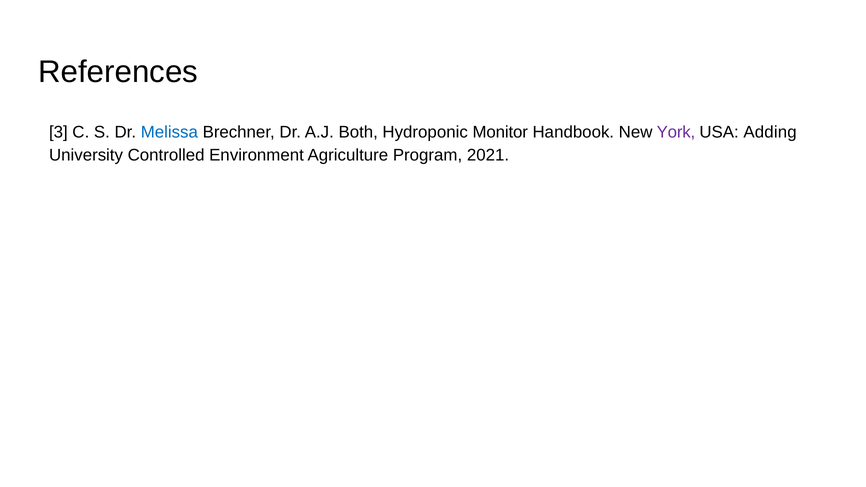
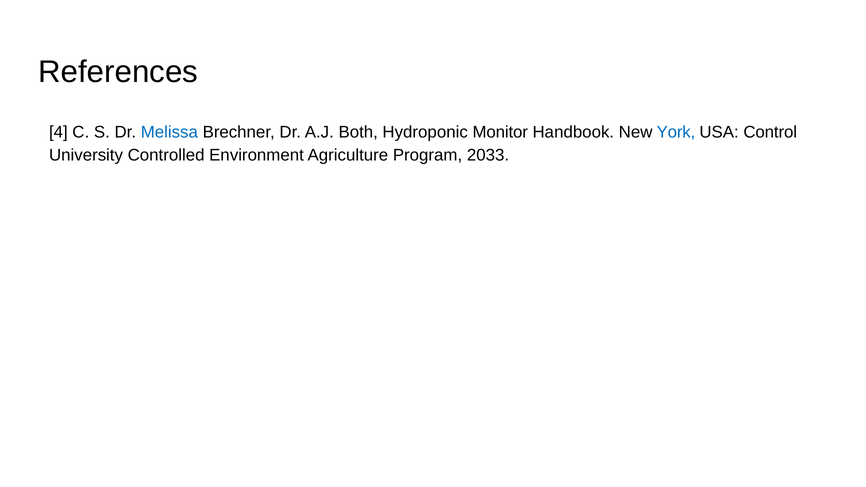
3: 3 -> 4 (58, 132)
York colour: purple -> blue (676, 132)
Adding: Adding -> Control (770, 132)
2021: 2021 -> 2033 (488, 155)
